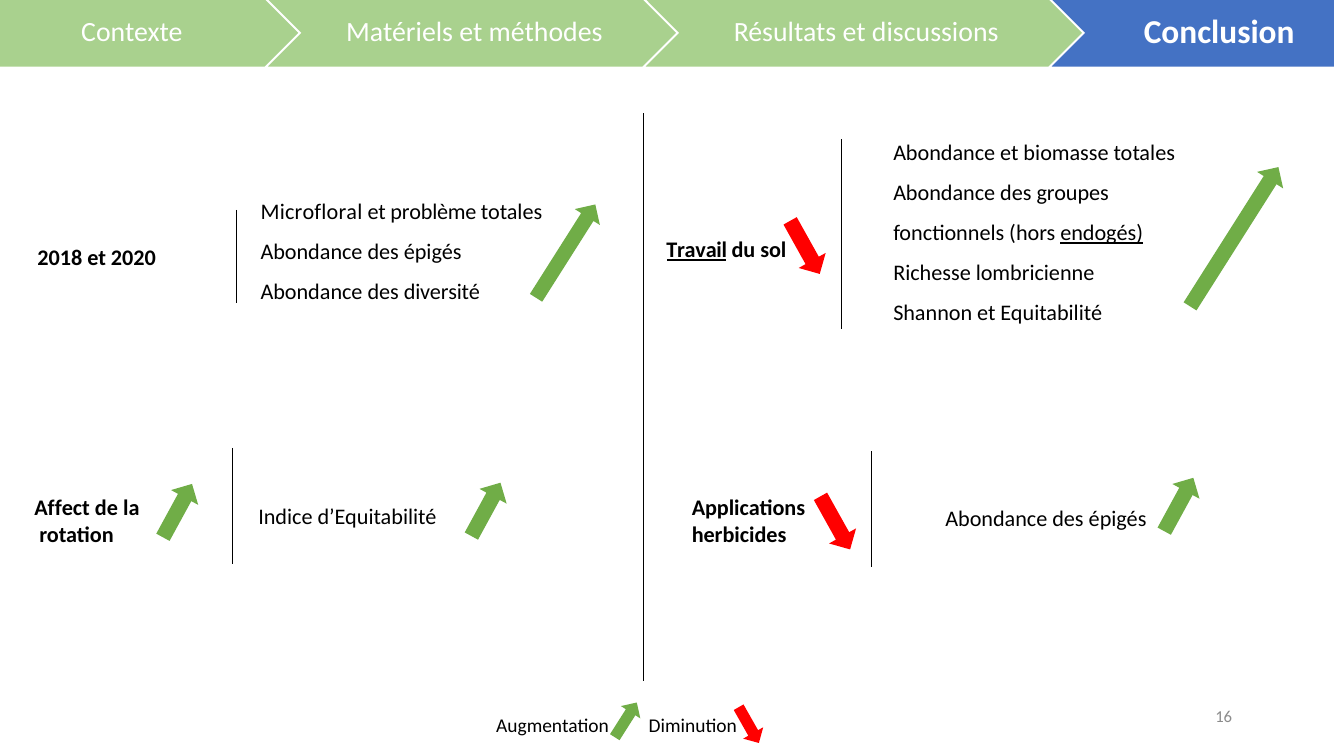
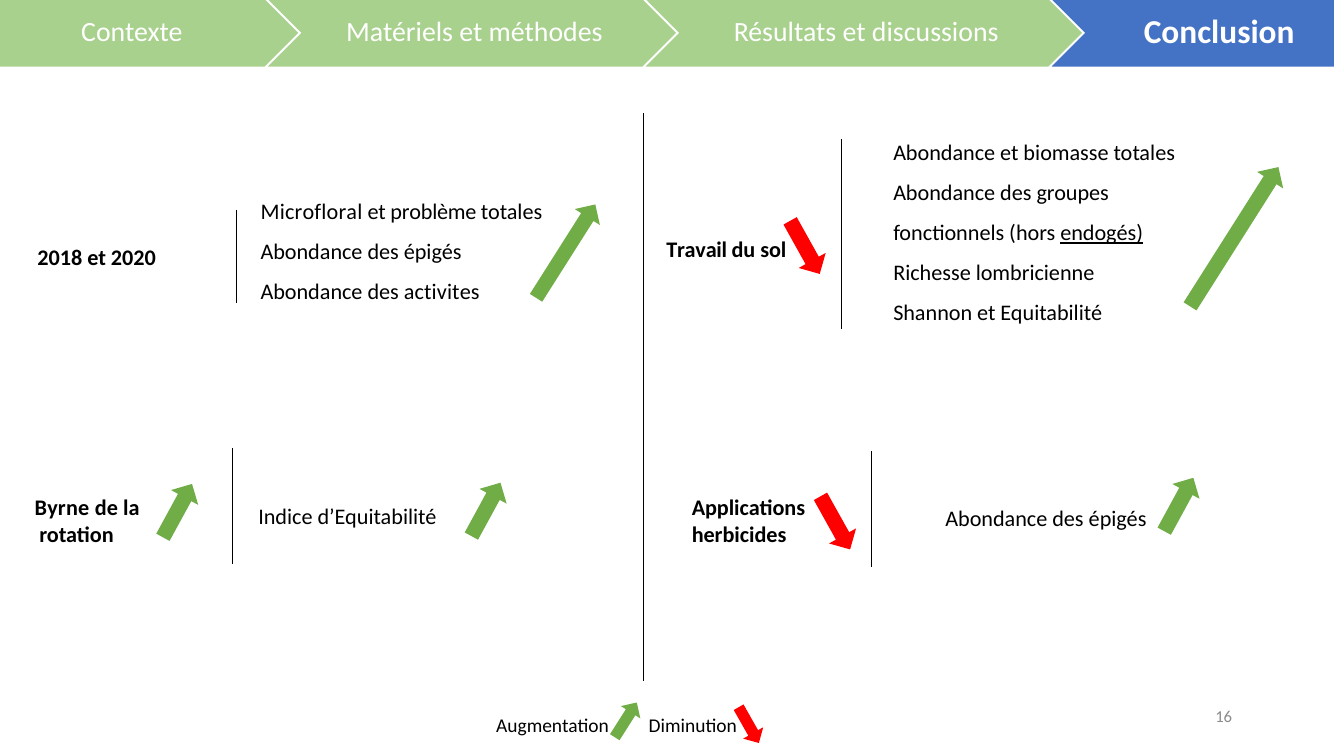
Travail underline: present -> none (697, 250)
diversité: diversité -> activites (442, 292)
Affect: Affect -> Byrne (62, 508)
